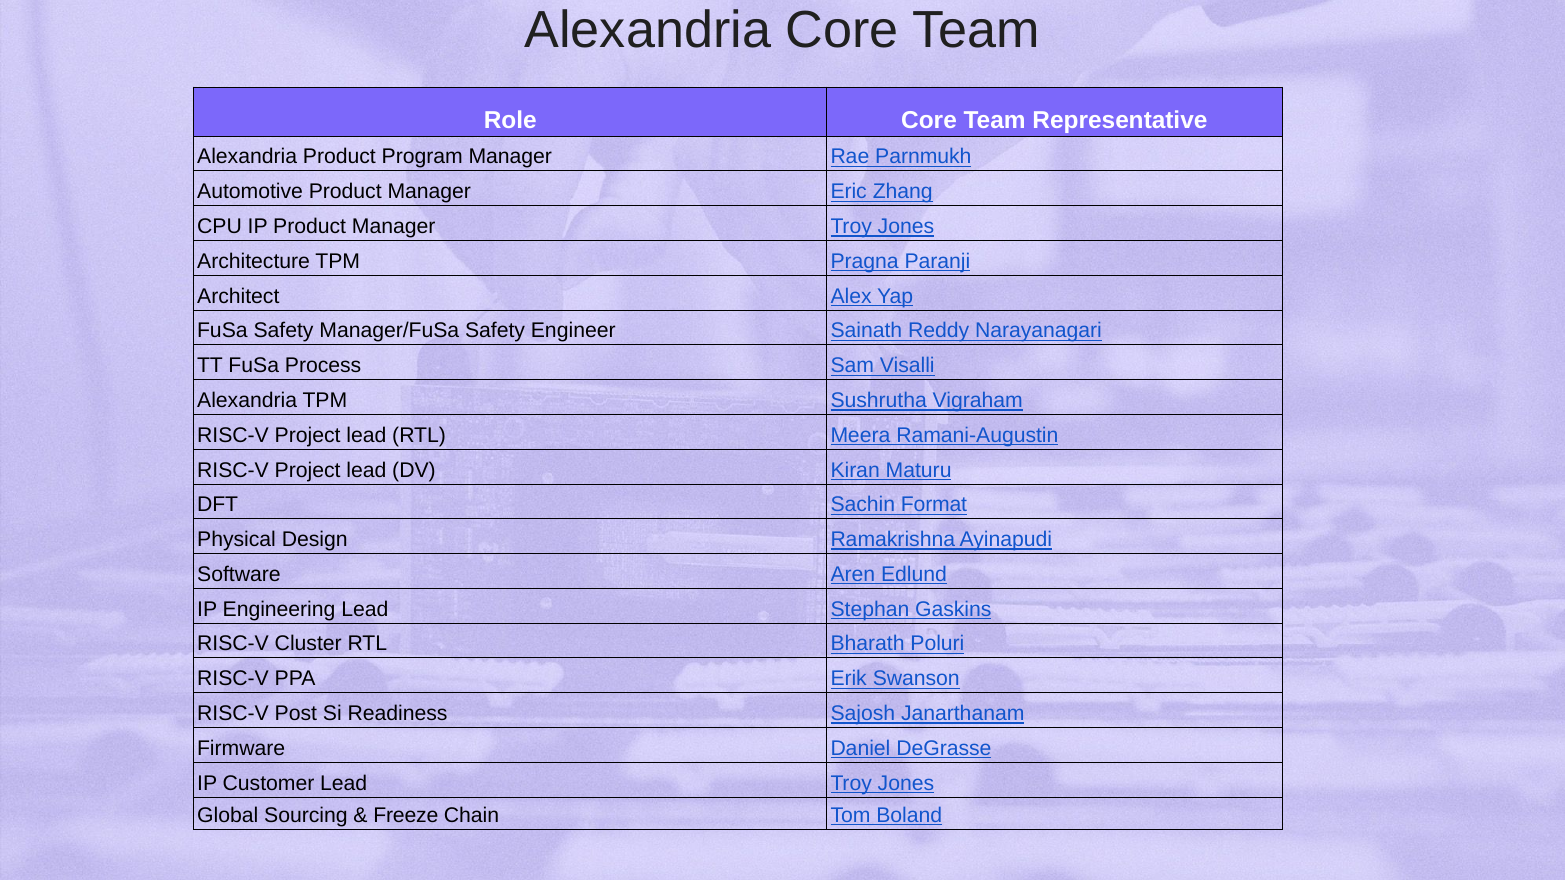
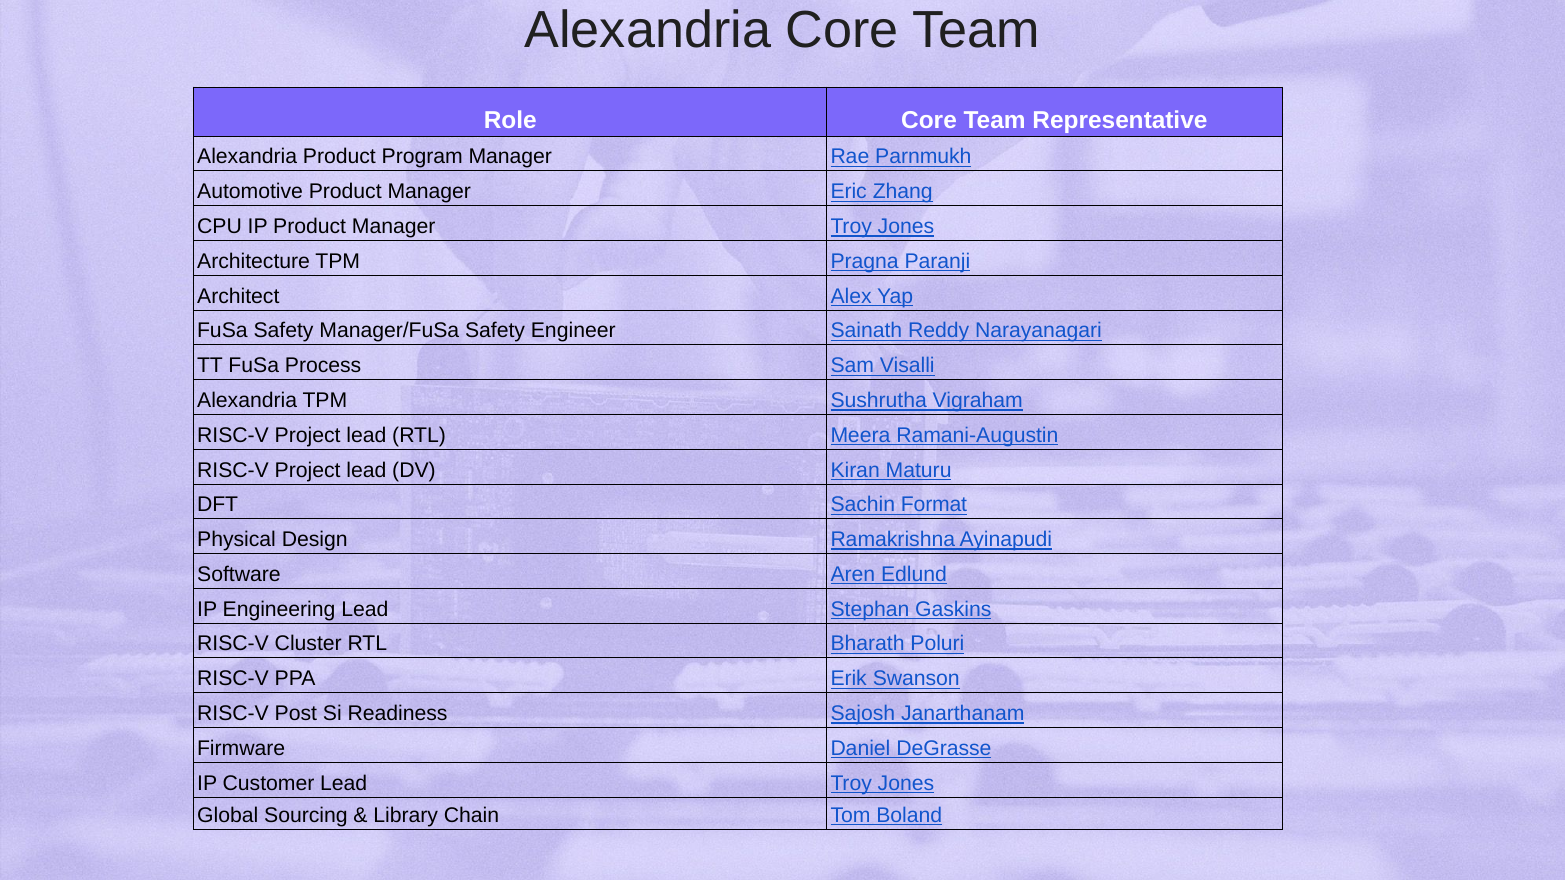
Freeze: Freeze -> Library (406, 815)
